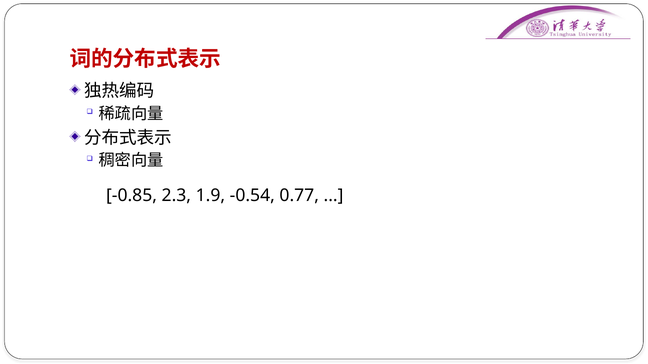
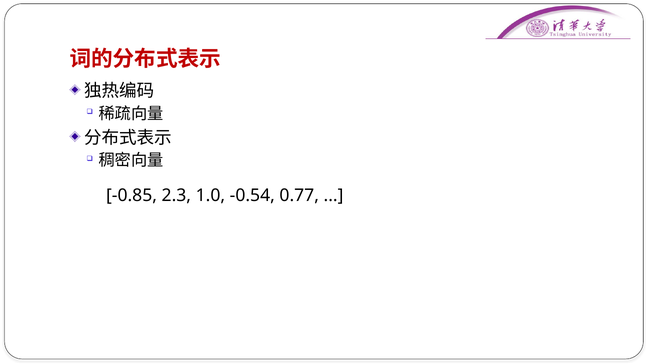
1.9: 1.9 -> 1.0 (210, 196)
